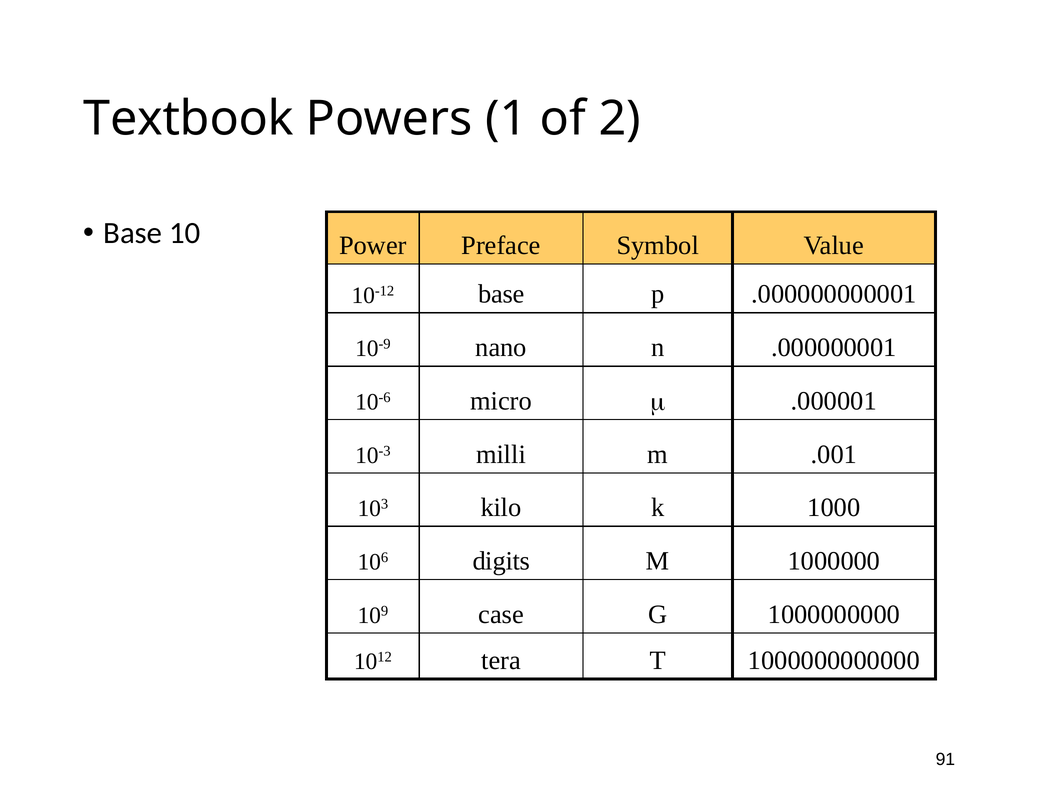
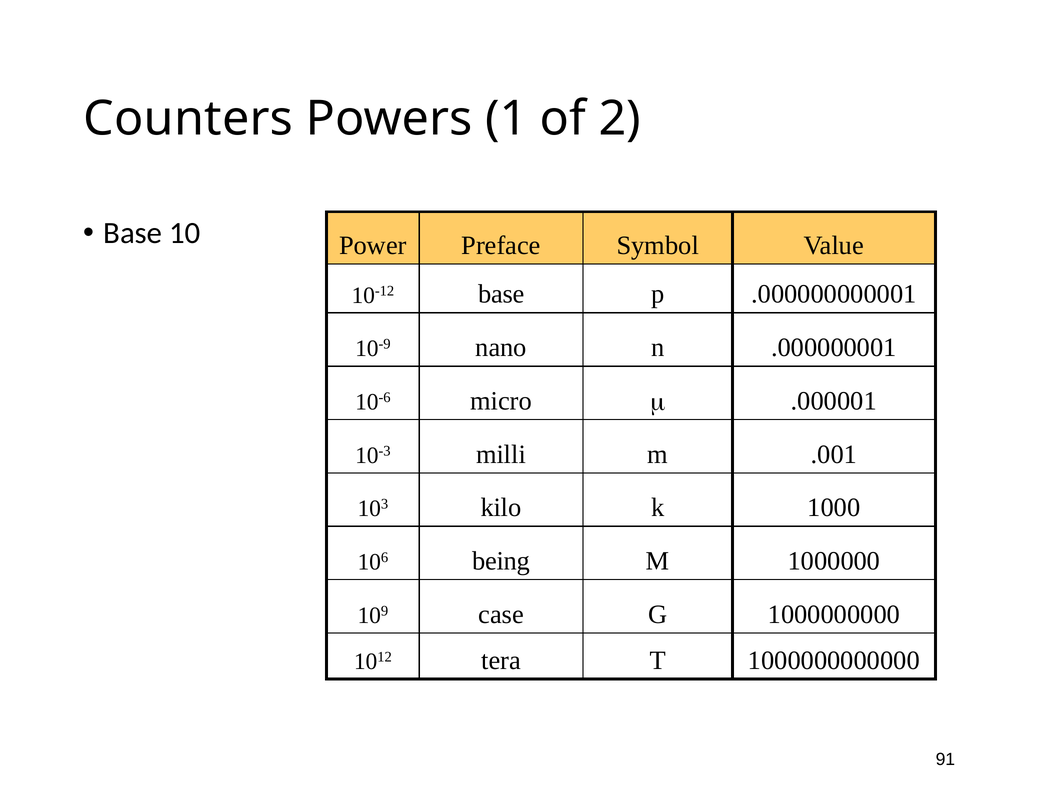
Textbook: Textbook -> Counters (188, 119)
digits: digits -> being (501, 561)
